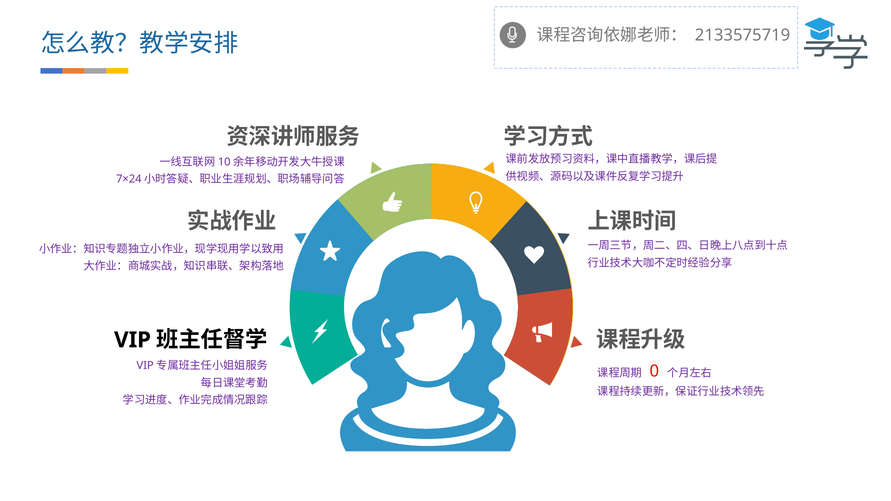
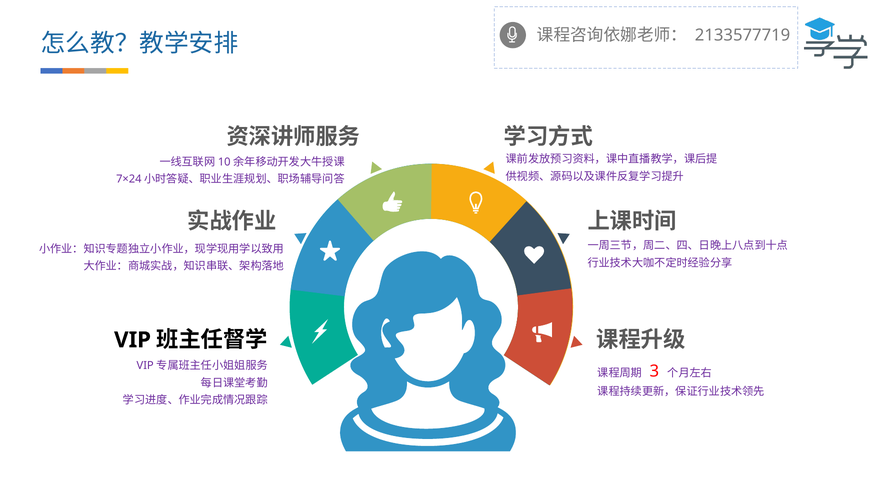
2133575719: 2133575719 -> 2133577719 (743, 35)
0: 0 -> 3 (654, 371)
